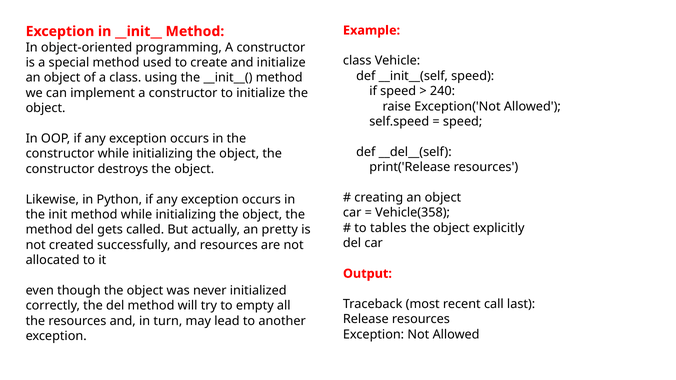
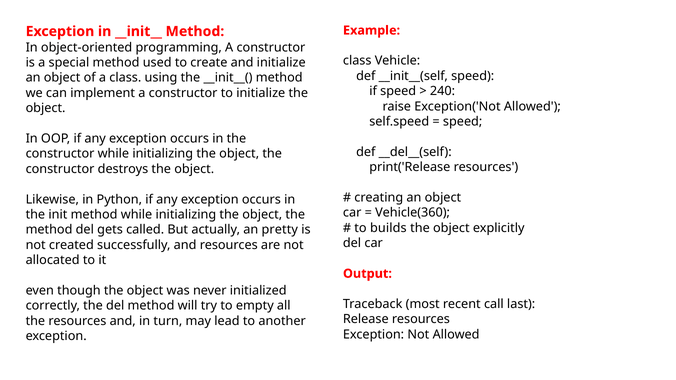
Vehicle(358: Vehicle(358 -> Vehicle(360 (413, 213)
tables: tables -> builds (388, 228)
